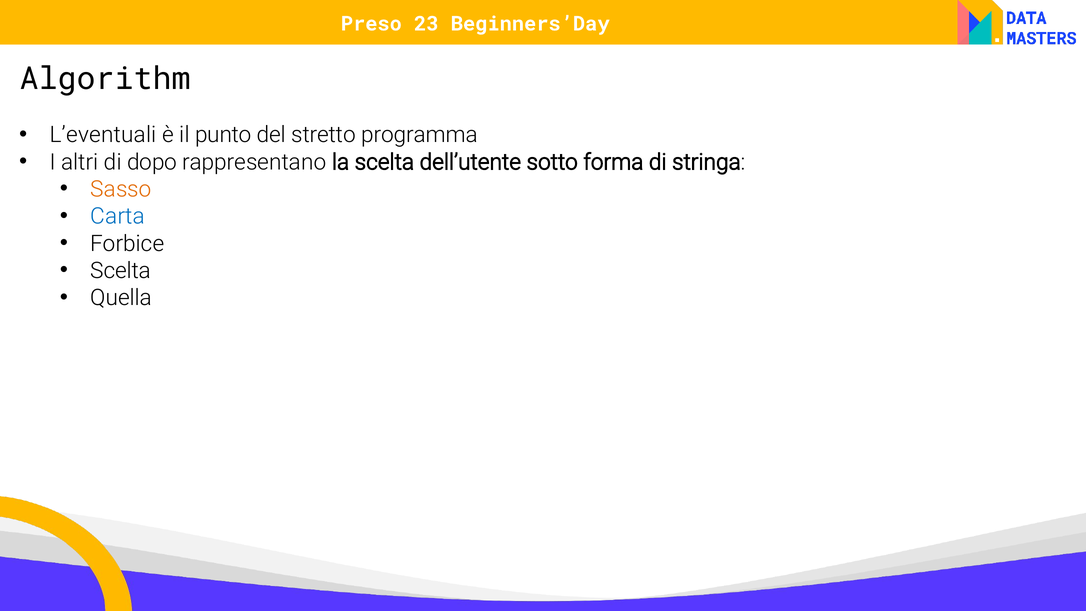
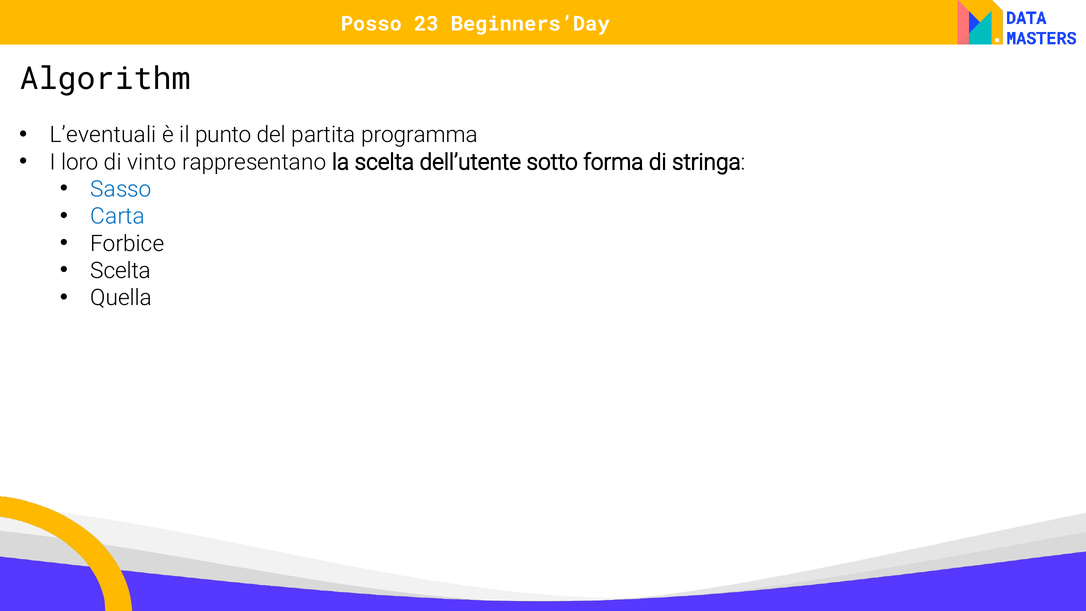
Preso: Preso -> Posso (371, 24)
stretto: stretto -> partita (324, 135)
altri: altri -> loro (80, 162)
dopo: dopo -> vinto (152, 162)
Sasso colour: orange -> blue (121, 189)
